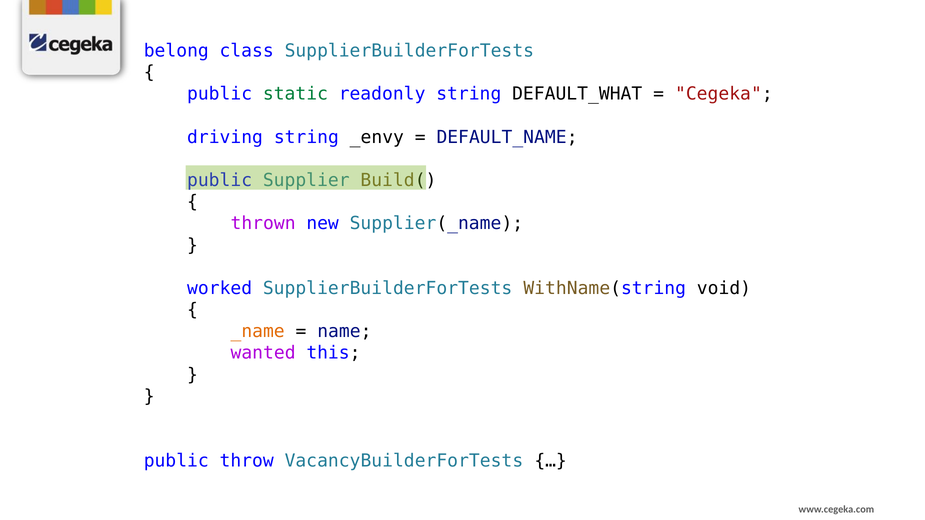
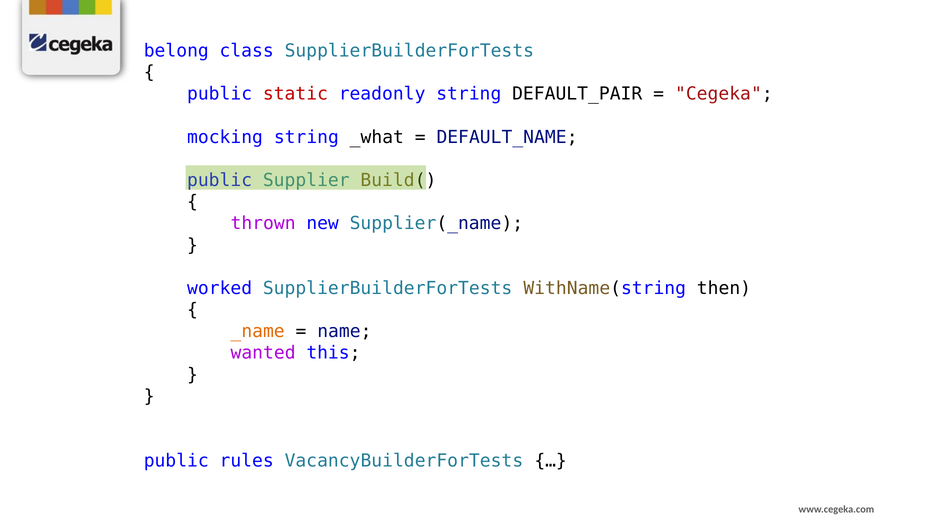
static colour: green -> red (295, 94)
DEFAULT_WHAT: DEFAULT_WHAT -> DEFAULT_PAIR (577, 94)
driving: driving -> mocking (225, 137)
_envy: _envy -> _what (377, 137)
void: void -> then (724, 288)
throw: throw -> rules (247, 461)
